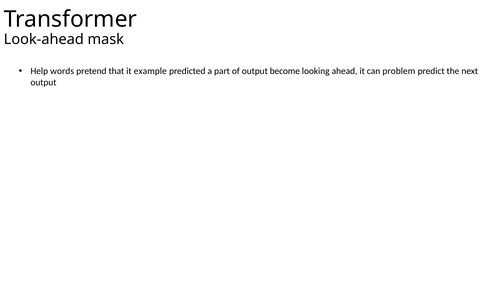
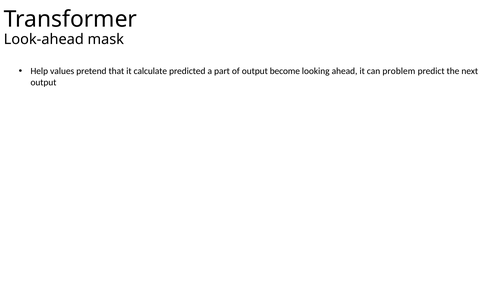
words: words -> values (62, 71)
example: example -> calculate (150, 71)
